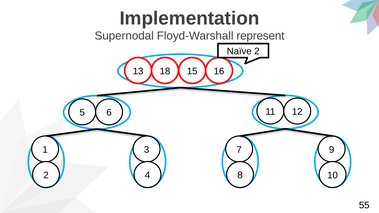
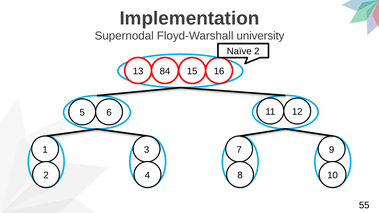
represent: represent -> university (260, 36)
18: 18 -> 84 (165, 71)
